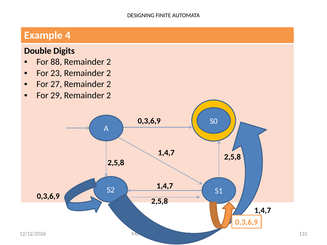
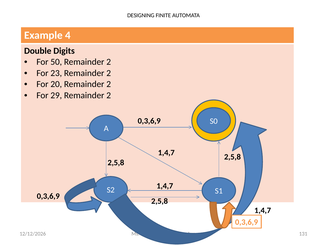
88: 88 -> 50 (56, 62)
27: 27 -> 20 (56, 84)
